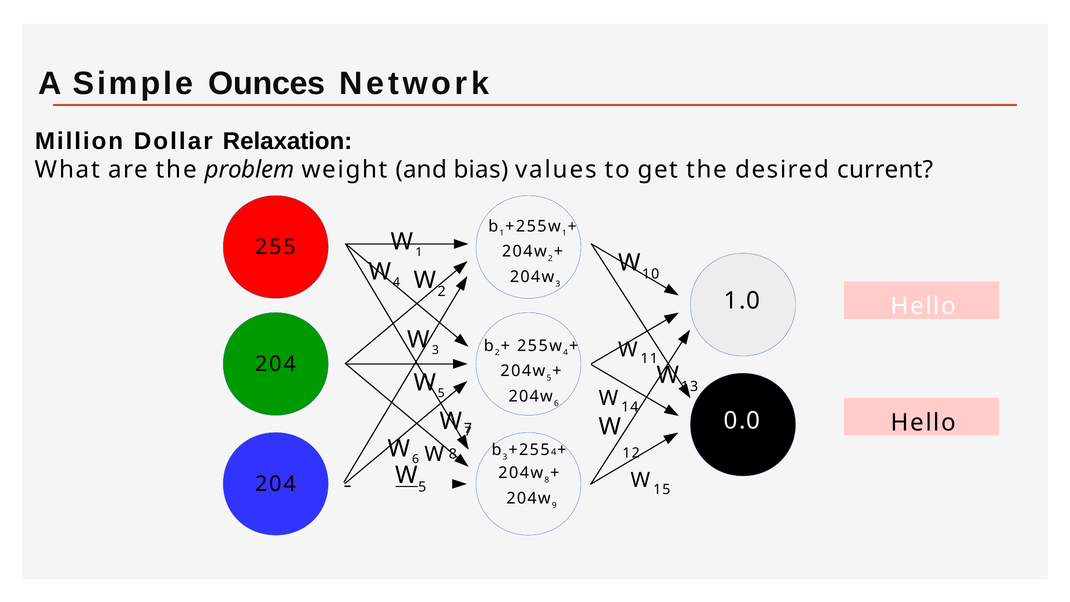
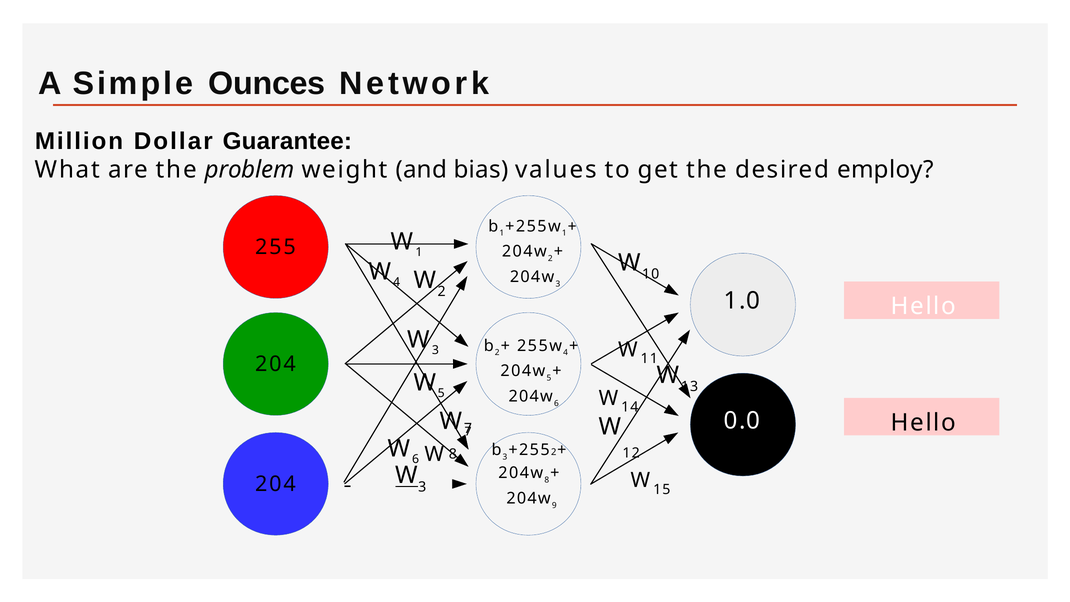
Relaxation: Relaxation -> Guarantee (287, 141)
current: current -> employ (885, 170)
4: 4 -> 2 (554, 452)
5: 5 -> 3 (422, 487)
